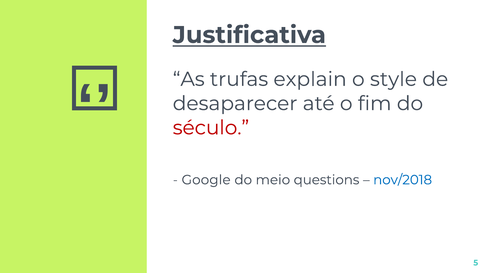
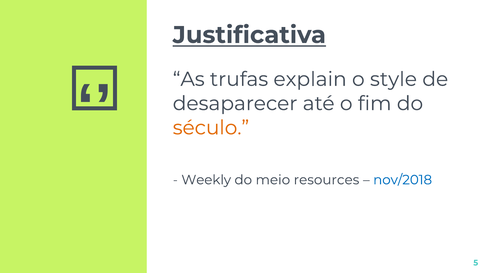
século colour: red -> orange (211, 128)
Google: Google -> Weekly (206, 180)
questions: questions -> resources (326, 180)
